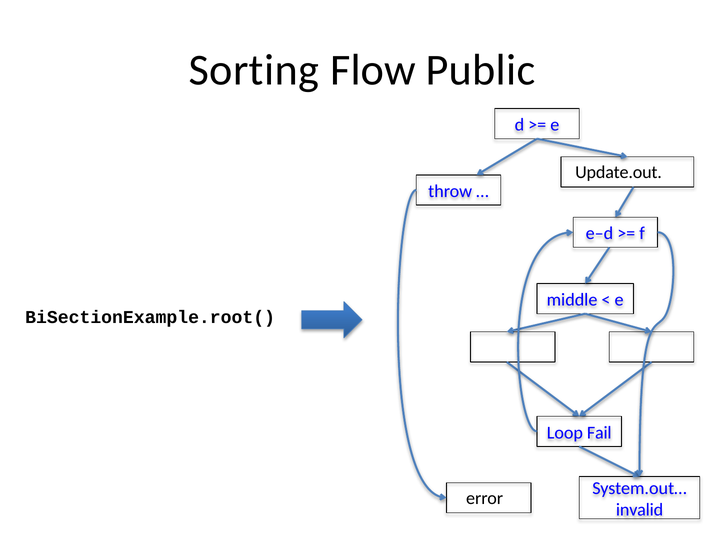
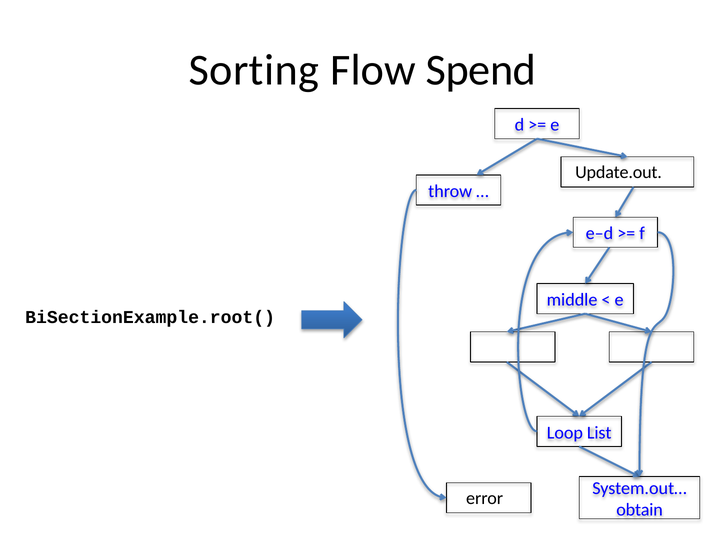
Public: Public -> Spend (481, 70)
Fail: Fail -> List (599, 433)
invalid: invalid -> obtain (640, 510)
